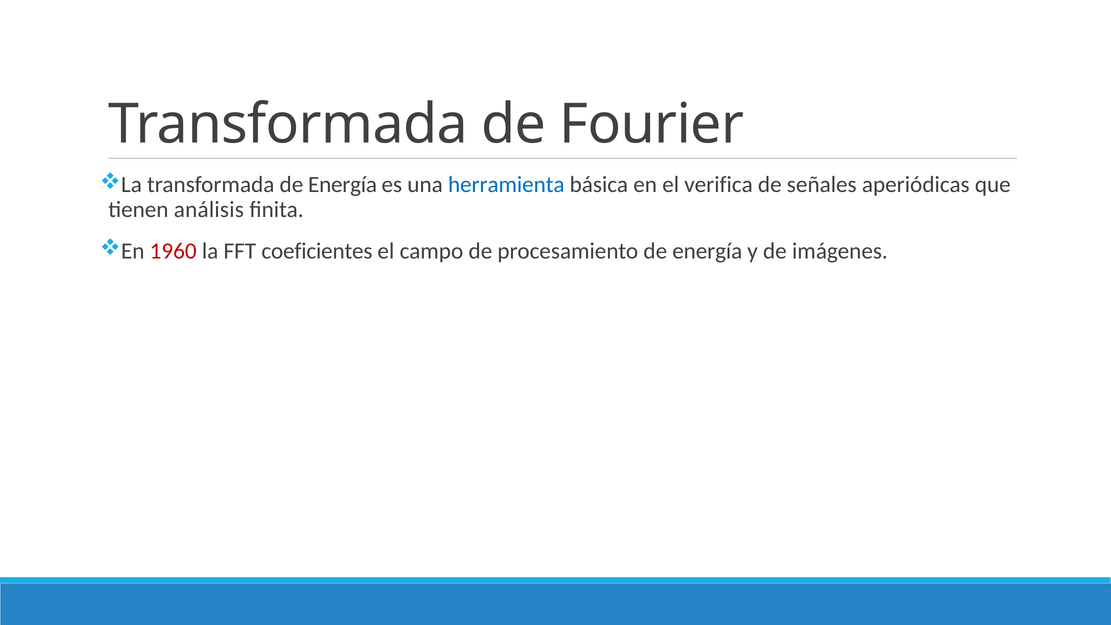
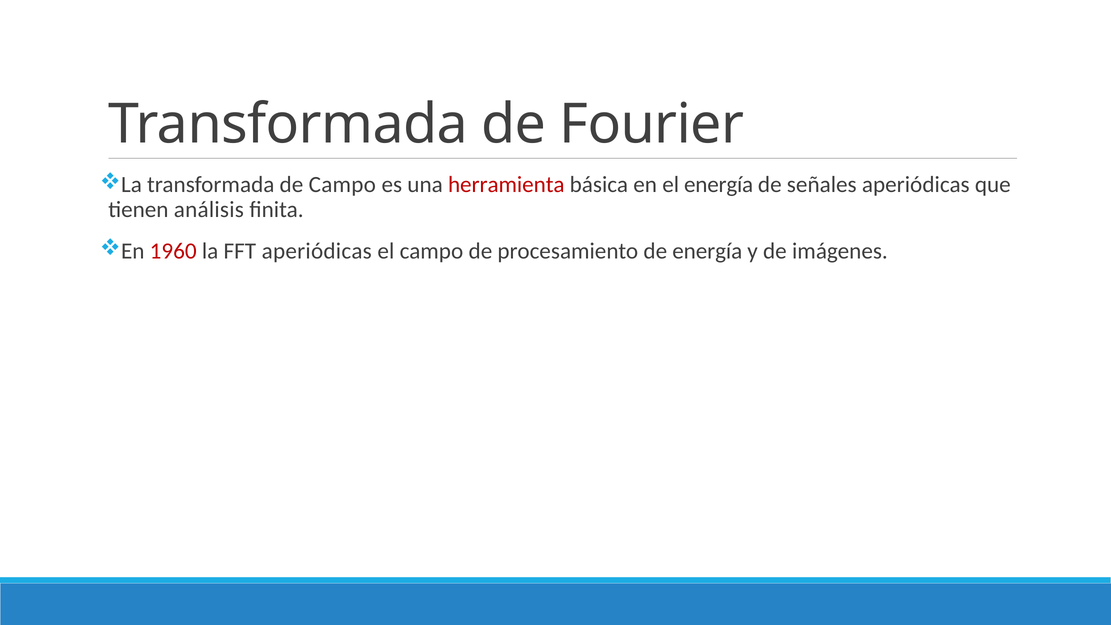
transformada de Energía: Energía -> Campo (342, 185)
herramienta colour: blue -> red (506, 185)
el verifica: verifica -> energía (719, 185)
FFT coeficientes: coeficientes -> aperiódicas (317, 251)
